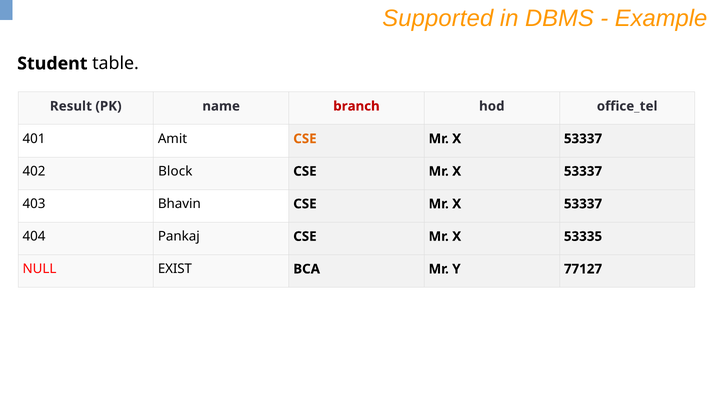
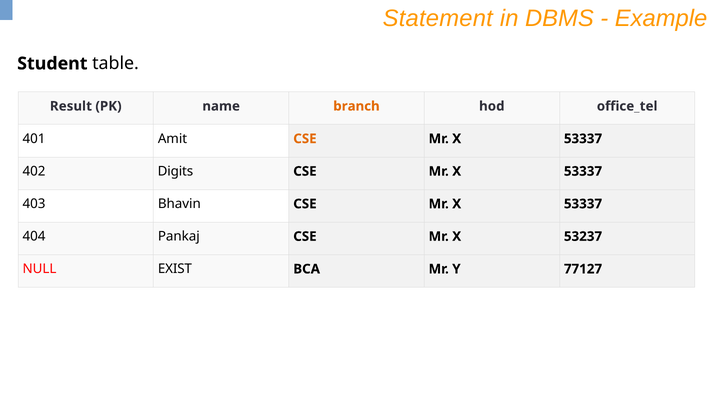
Supported: Supported -> Statement (438, 19)
branch colour: red -> orange (356, 106)
Block: Block -> Digits (175, 171)
53335: 53335 -> 53237 (583, 236)
